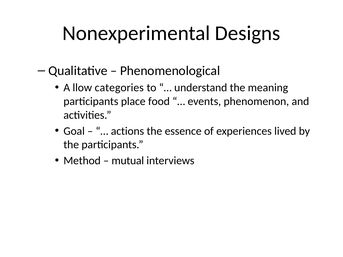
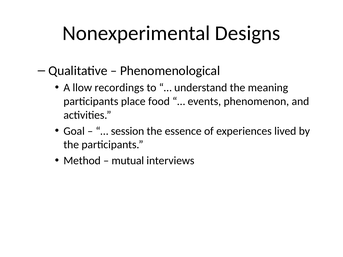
categories: categories -> recordings (119, 88)
actions: actions -> session (128, 131)
